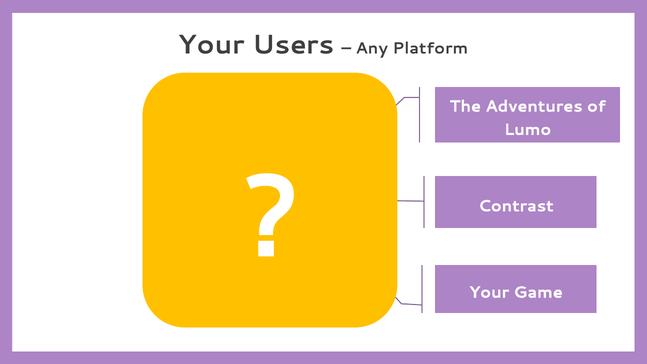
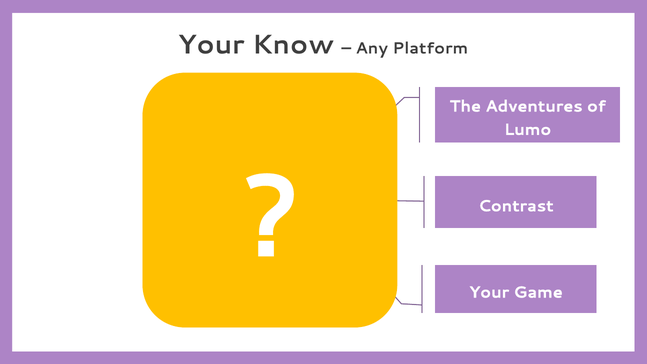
Users: Users -> Know (293, 45)
